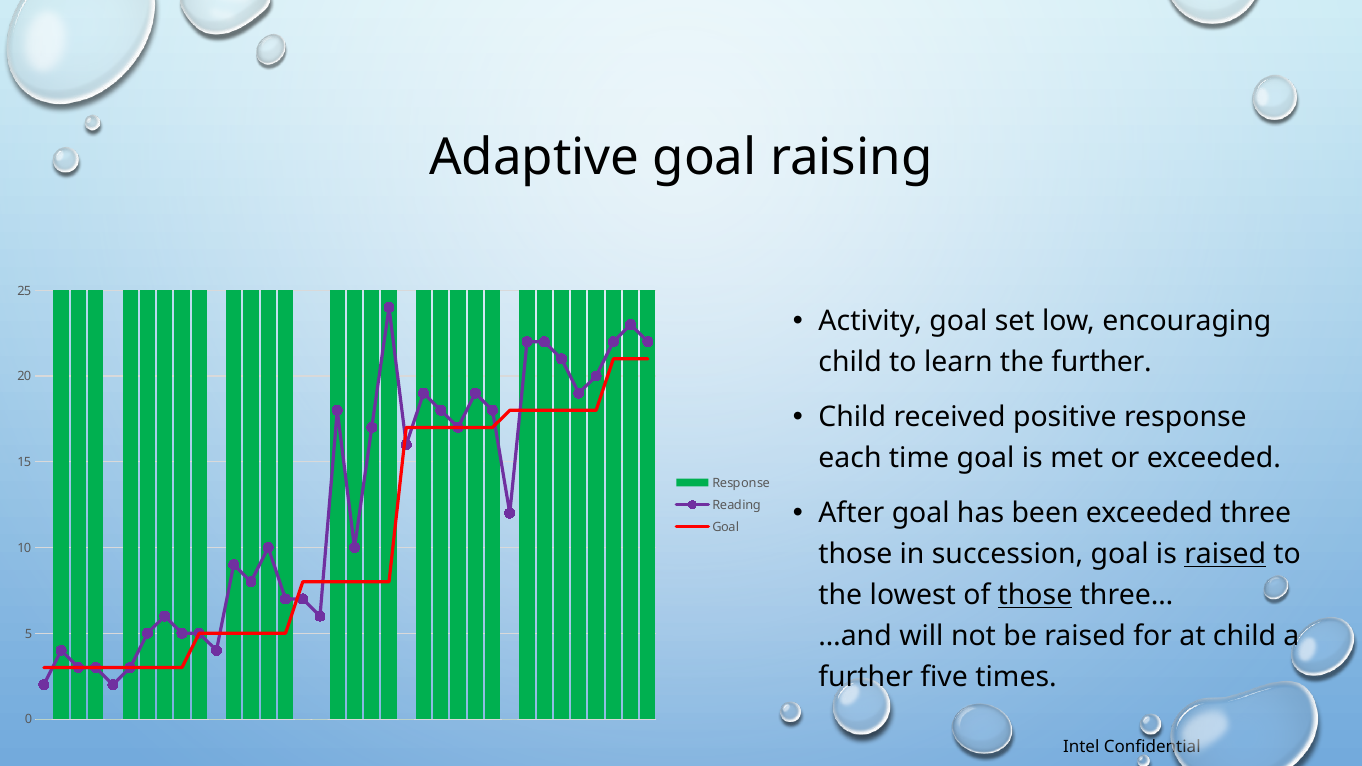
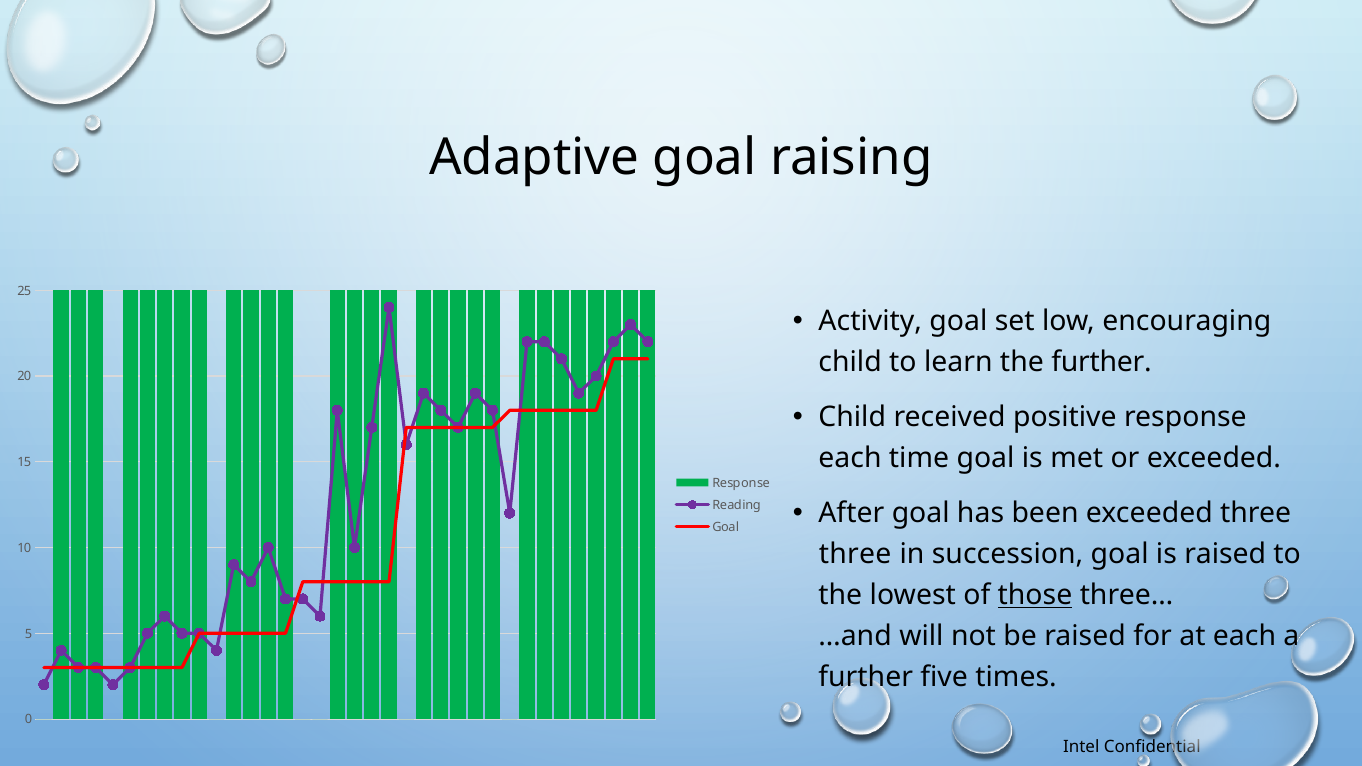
those: those -> three (855, 554)
raised underline: present -> none (1225, 554)
at child: child -> each (1245, 636)
